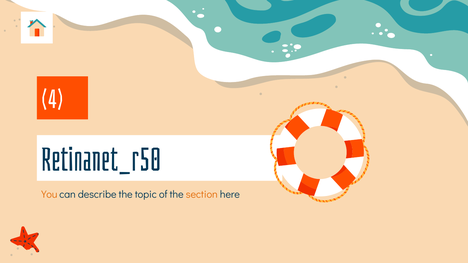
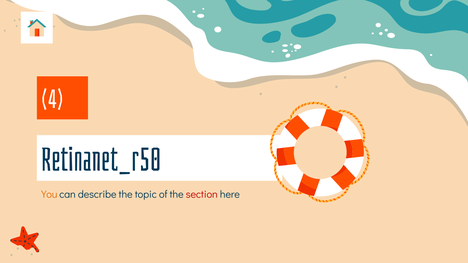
section colour: orange -> red (202, 195)
